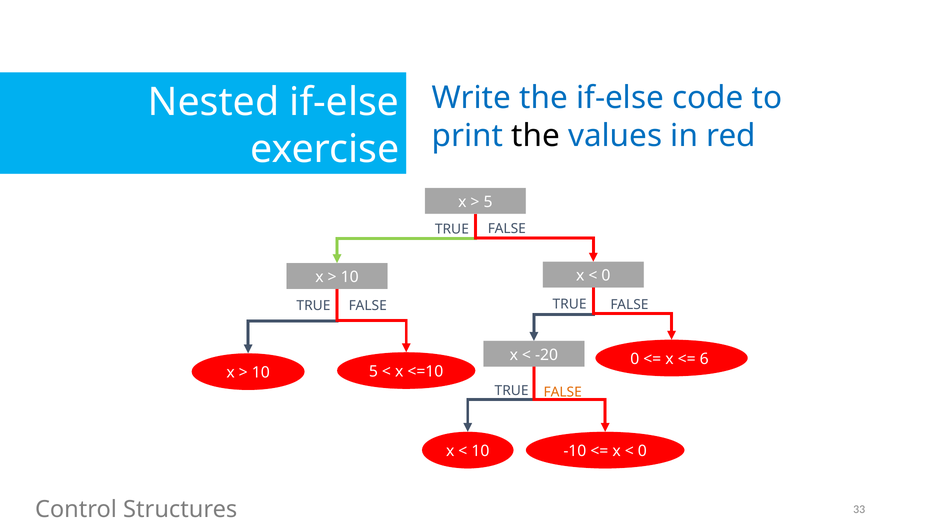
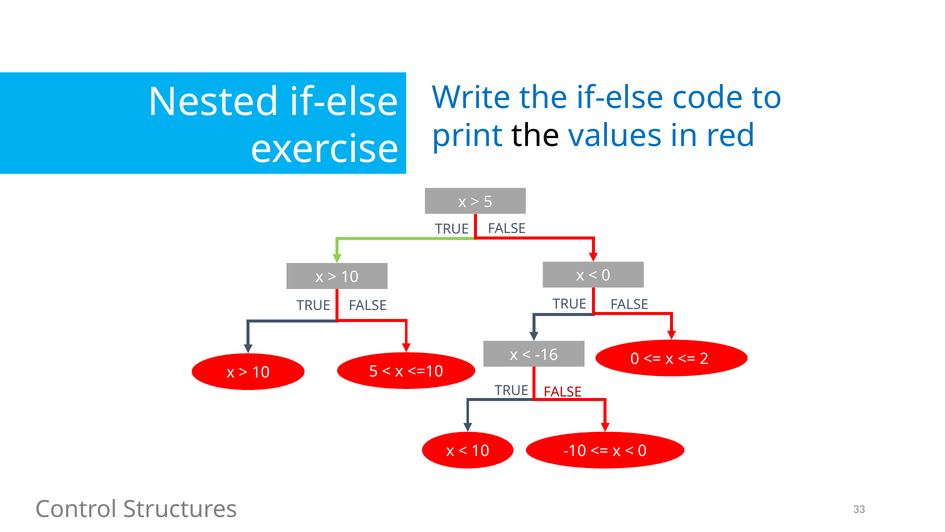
-20: -20 -> -16 (547, 355)
6: 6 -> 2 (704, 359)
FALSE colour: orange -> red (563, 392)
